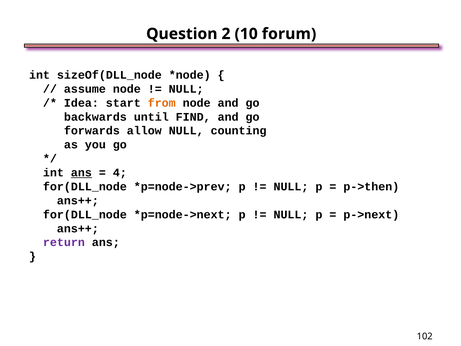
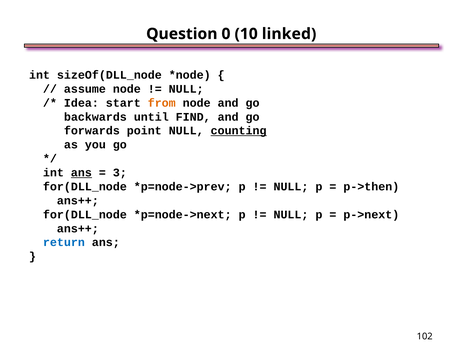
2: 2 -> 0 (226, 34)
forum: forum -> linked (289, 34)
allow: allow -> point (144, 131)
counting underline: none -> present (239, 131)
4: 4 -> 3 (120, 173)
return colour: purple -> blue (64, 242)
